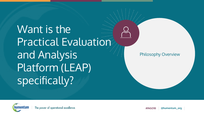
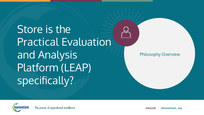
Want: Want -> Store (30, 29)
